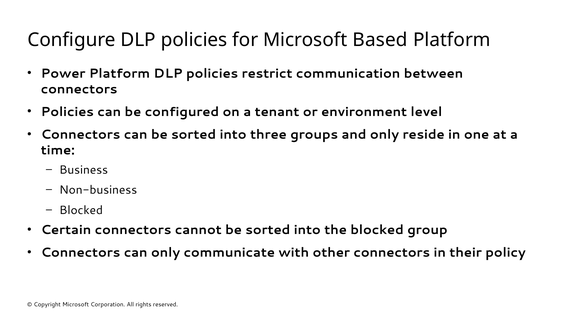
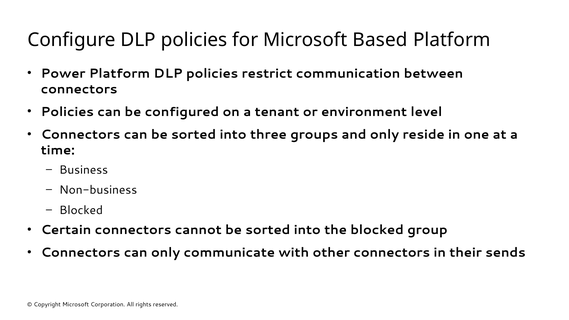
policy: policy -> sends (505, 253)
